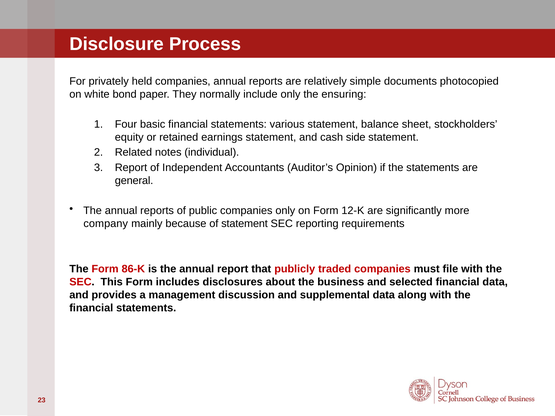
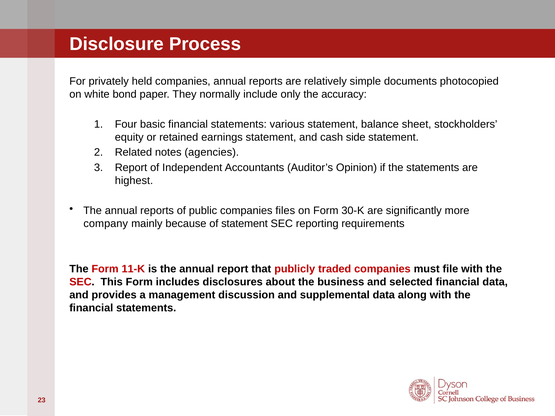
ensuring: ensuring -> accuracy (344, 94)
individual: individual -> agencies (212, 153)
general: general -> highest (134, 181)
companies only: only -> files (285, 211)
12-K: 12-K -> 30-K (353, 211)
86-K: 86-K -> 11-K (133, 269)
